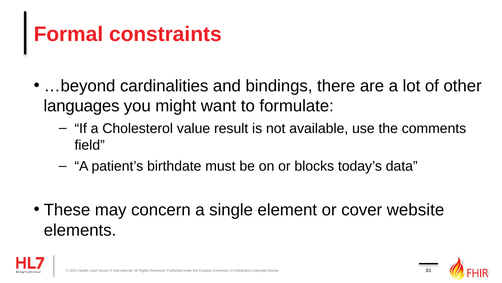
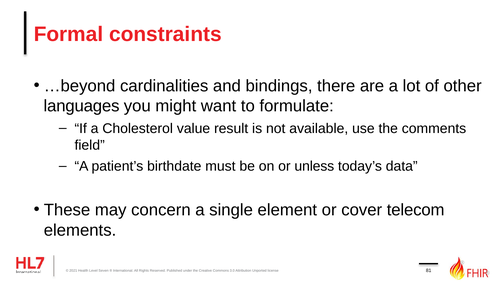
blocks: blocks -> unless (314, 166)
website: website -> telecom (416, 210)
